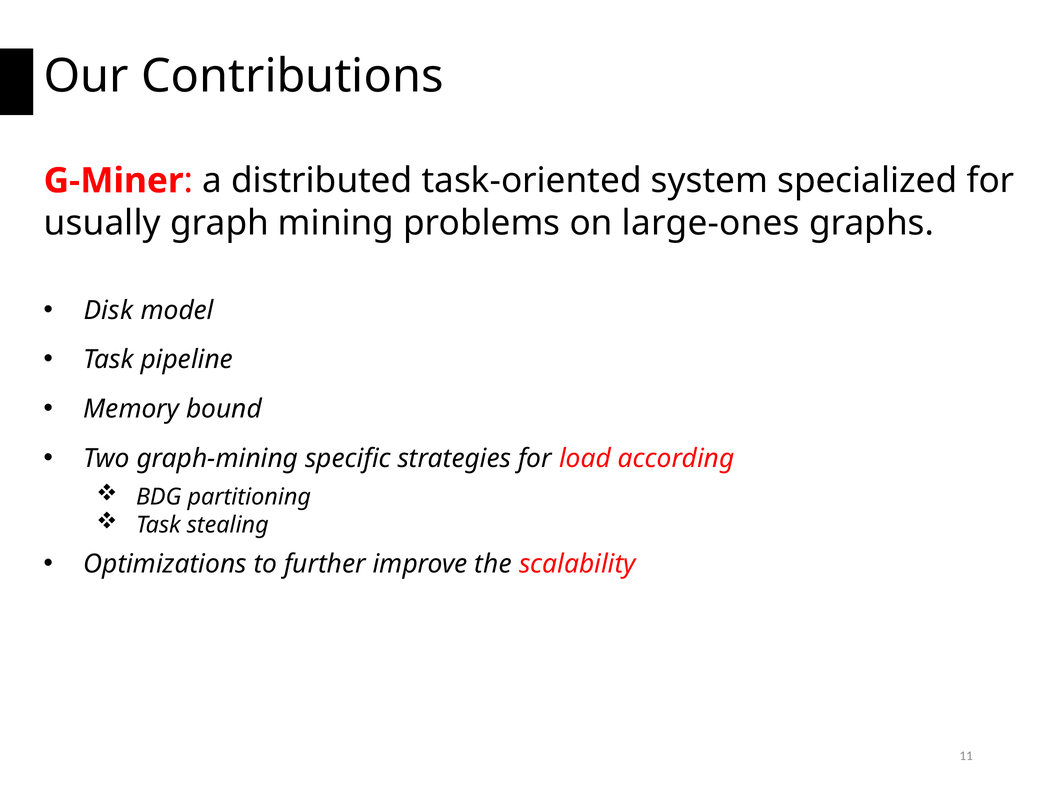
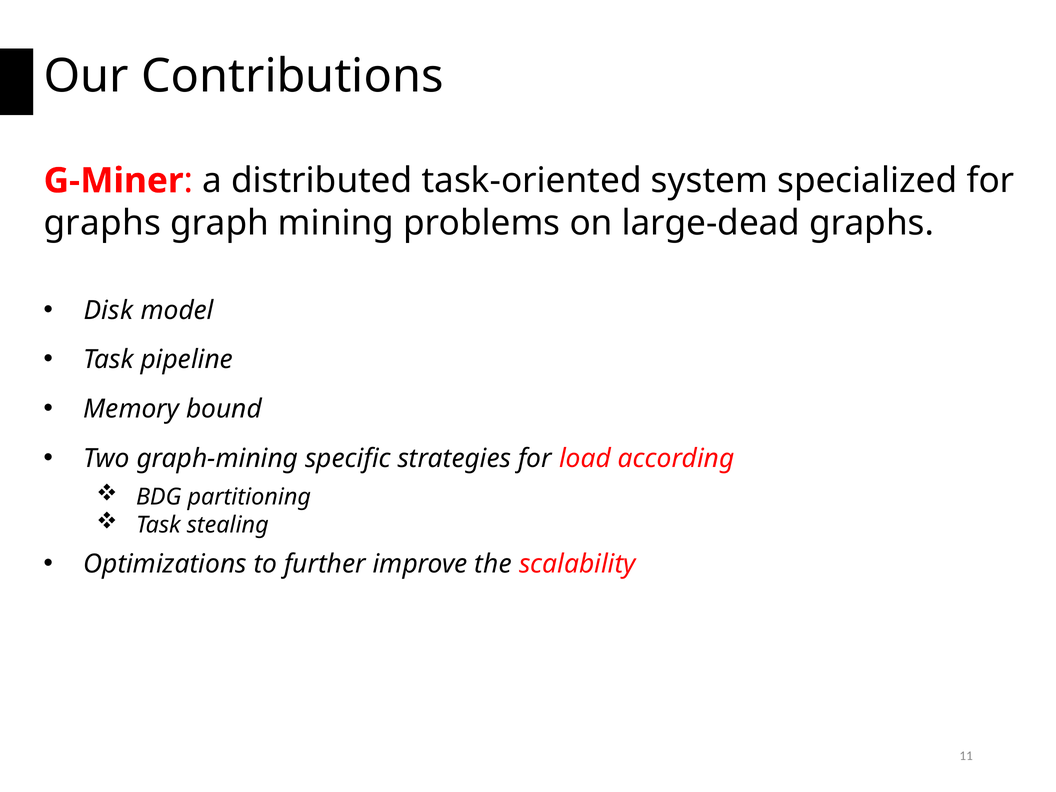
usually: usually -> graphs (102, 223)
large-ones: large-ones -> large-dead (711, 223)
